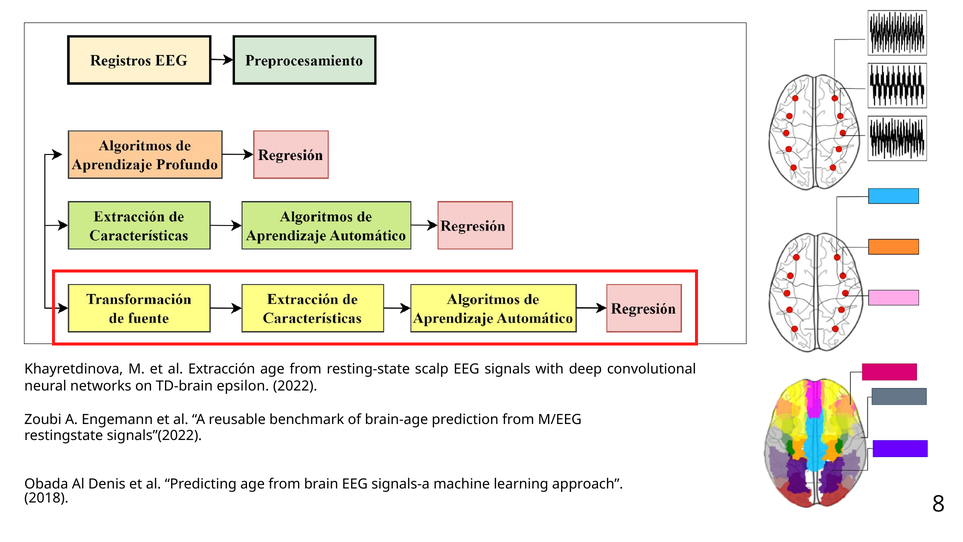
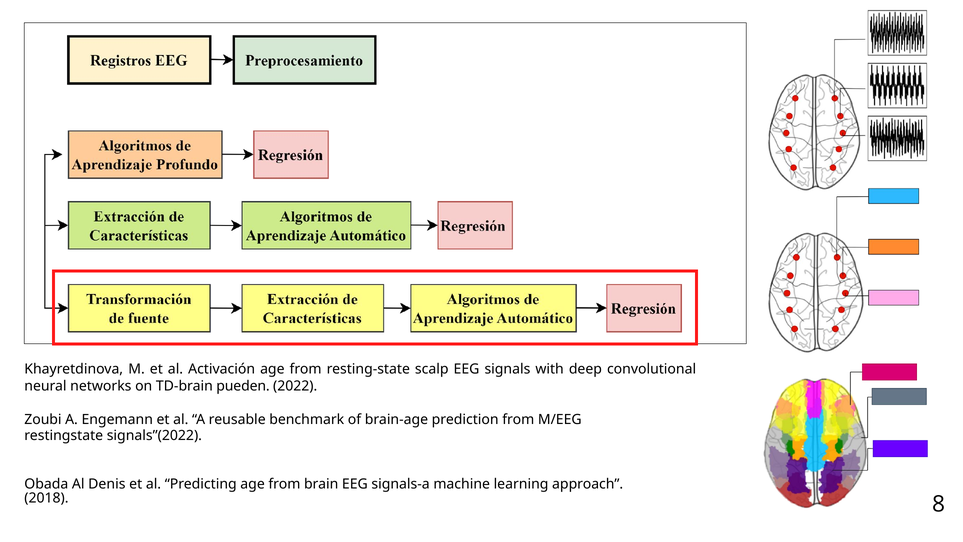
Extracción: Extracción -> Activación (222, 369)
epsilon: epsilon -> pueden (243, 386)
